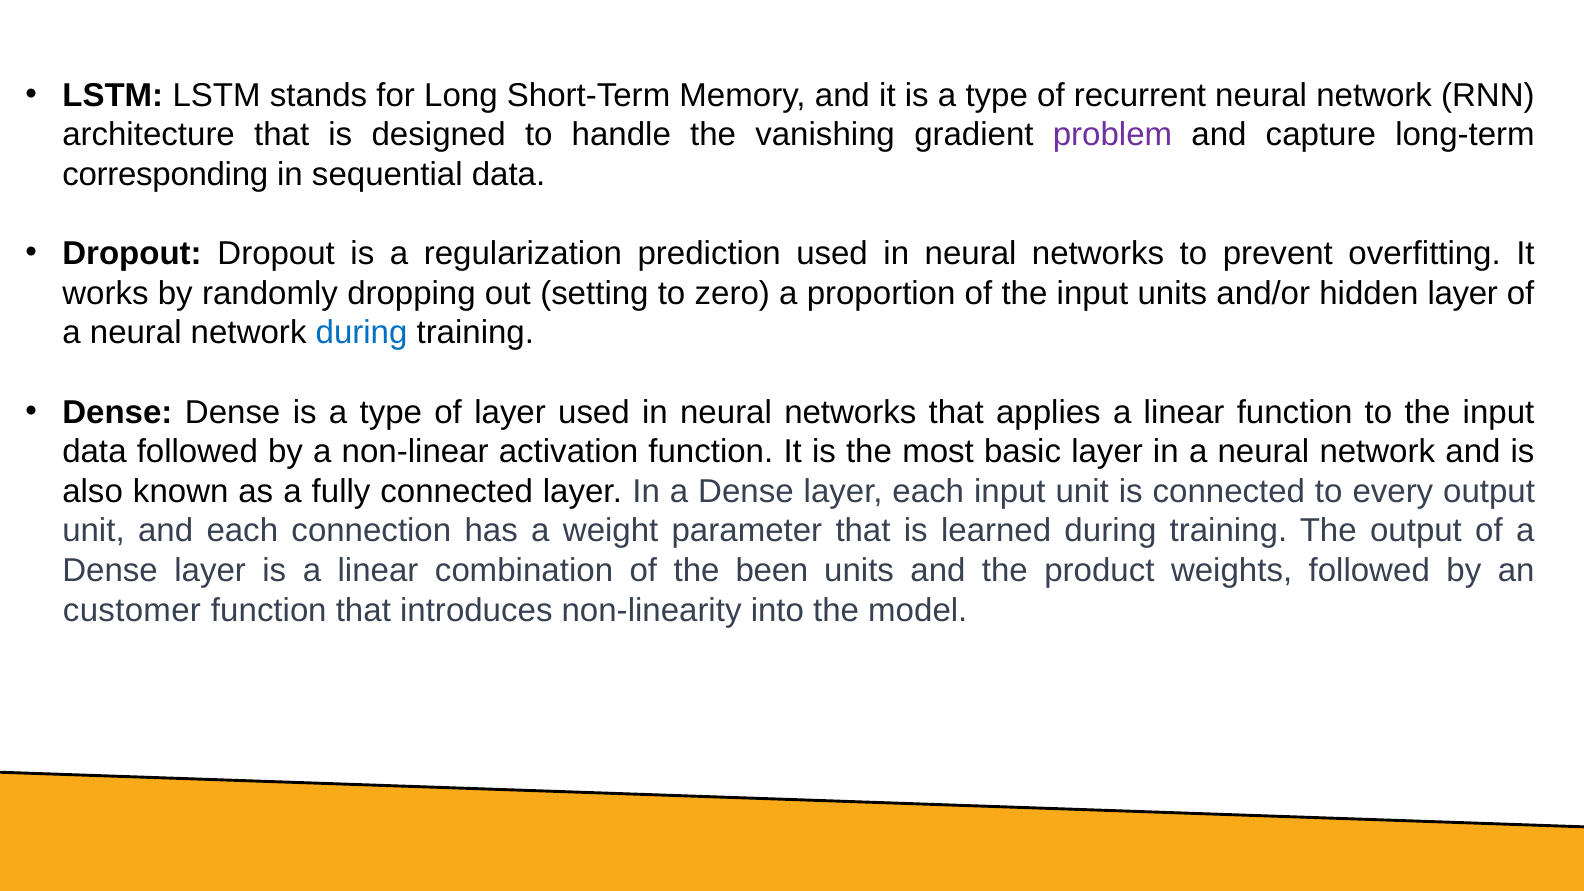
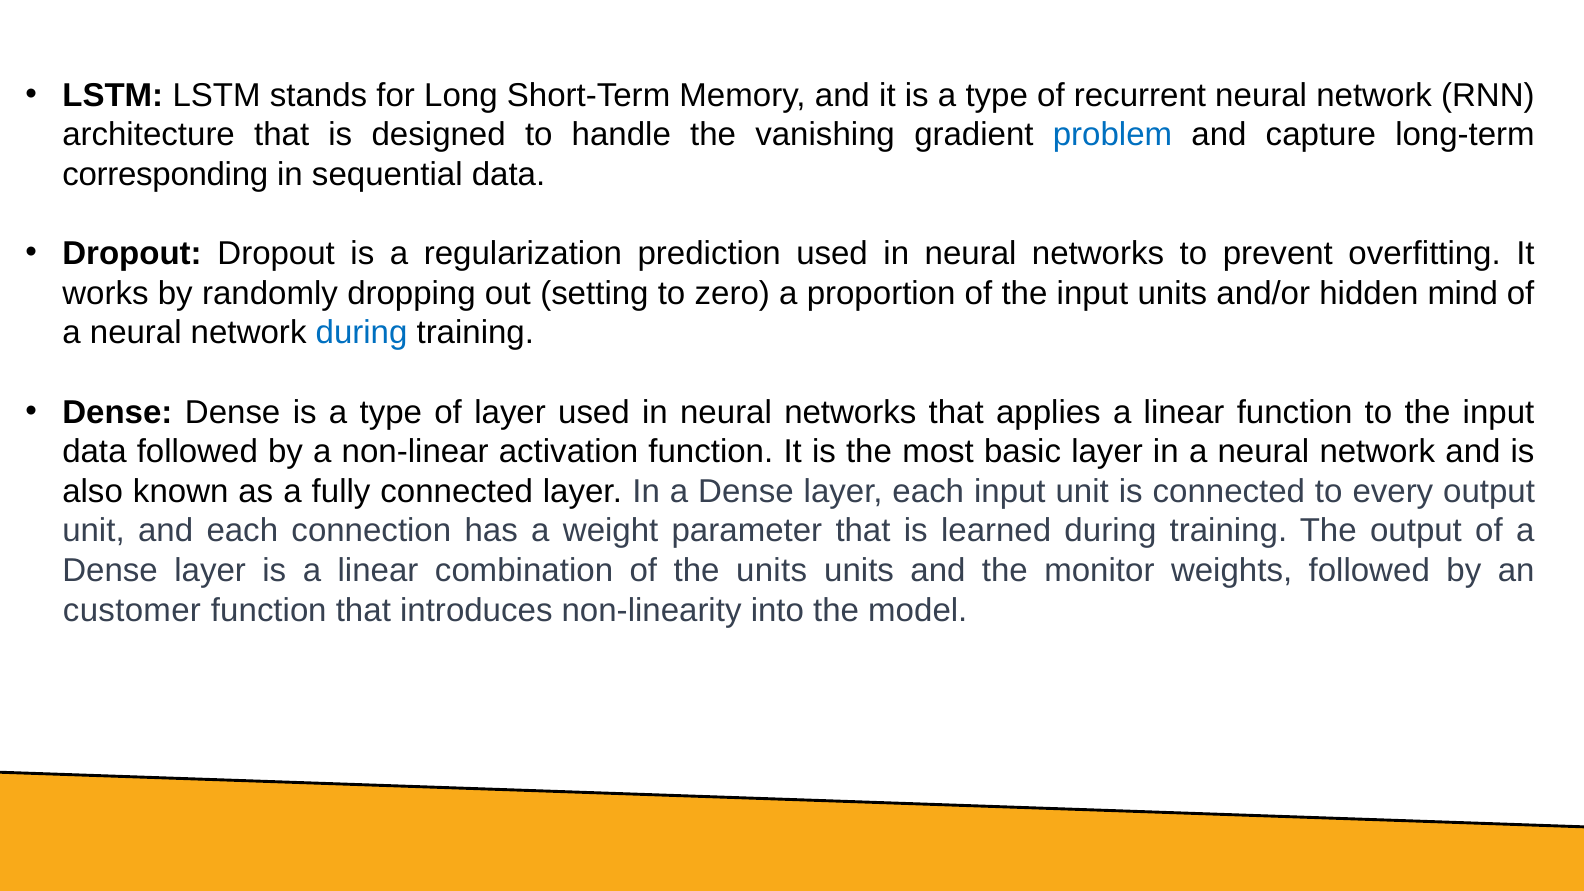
problem colour: purple -> blue (1113, 135)
hidden layer: layer -> mind (1463, 293)
the been: been -> units (772, 571)
product: product -> monitor (1099, 571)
